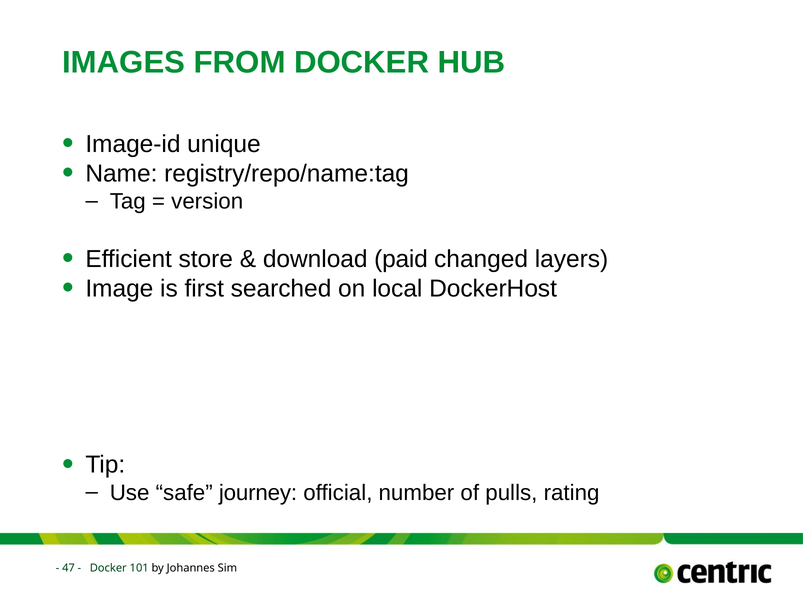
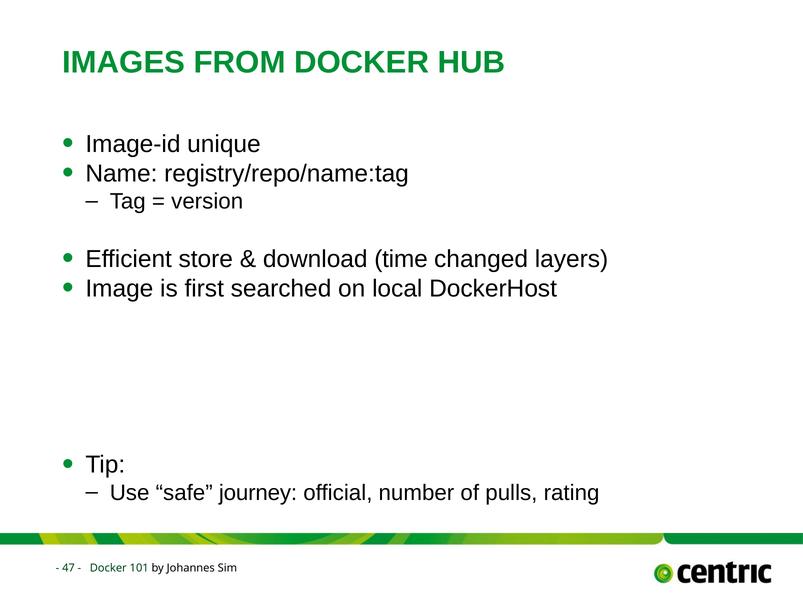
paid: paid -> time (401, 259)
